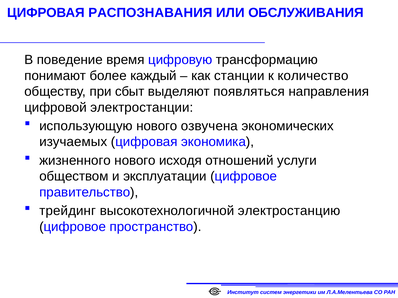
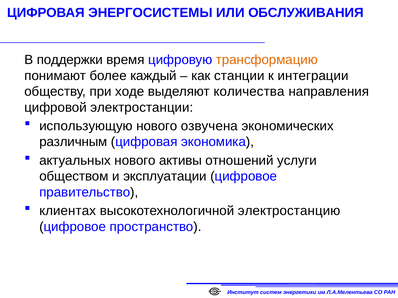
РАСПОЗНАВАНИЯ: РАСПОЗНАВАНИЯ -> ЭНЕРГОСИСТЕМЫ (150, 13)
поведение: поведение -> поддержки (70, 60)
трансформацию colour: black -> orange (267, 60)
количество: количество -> интеграции (313, 76)
сбыт: сбыт -> ходе (130, 92)
появляться: появляться -> количества (249, 92)
изучаемых: изучаемых -> различным (73, 142)
жизненного: жизненного -> актуальных (75, 161)
исходя: исходя -> активы (180, 161)
трейдинг: трейдинг -> клиентах (68, 211)
